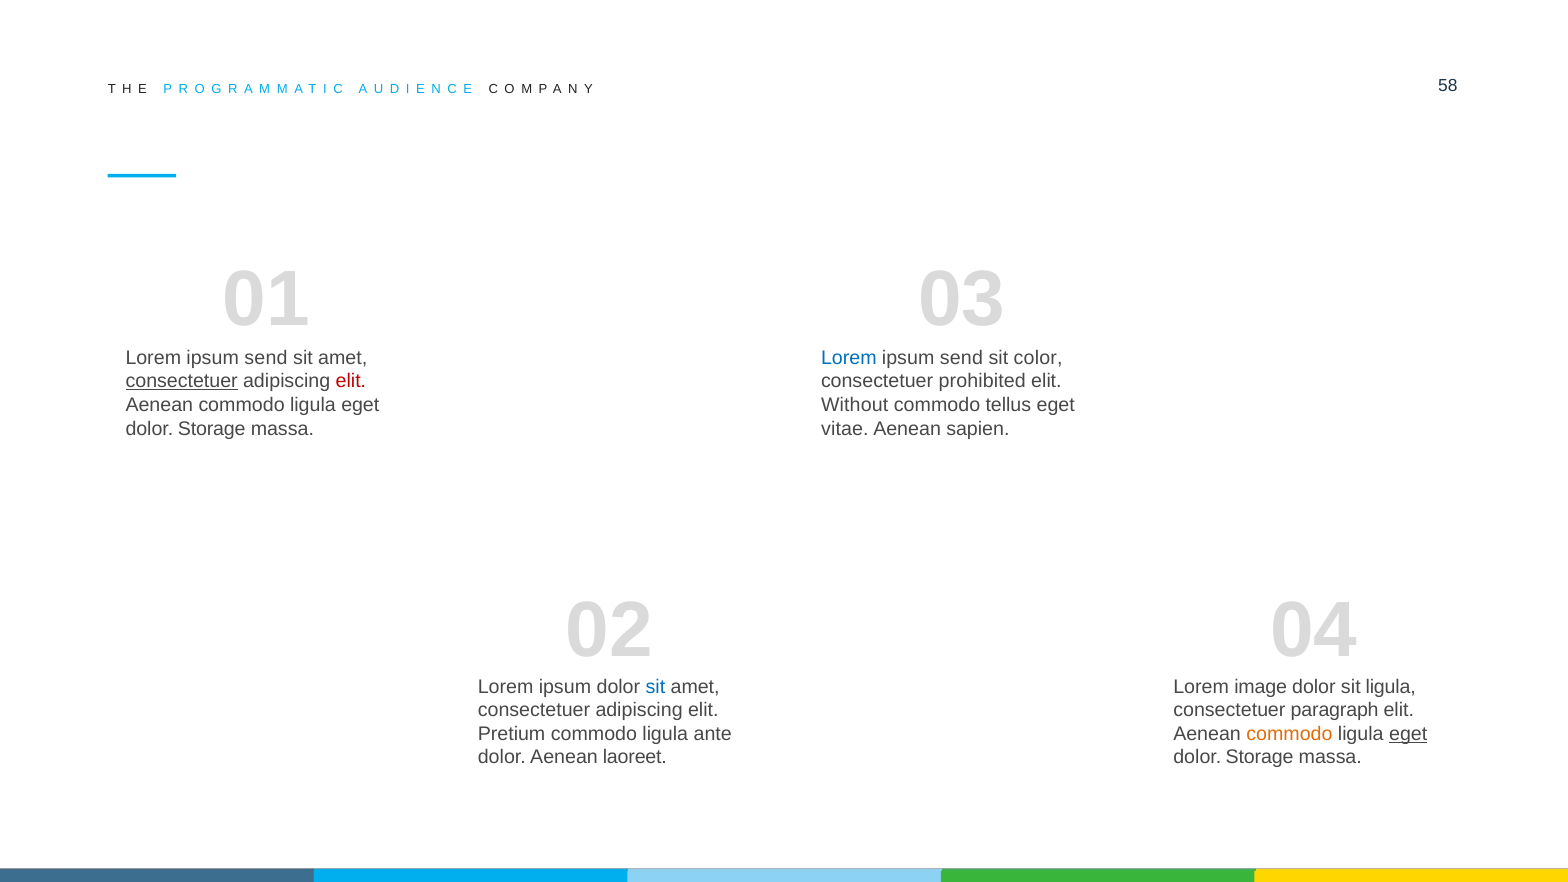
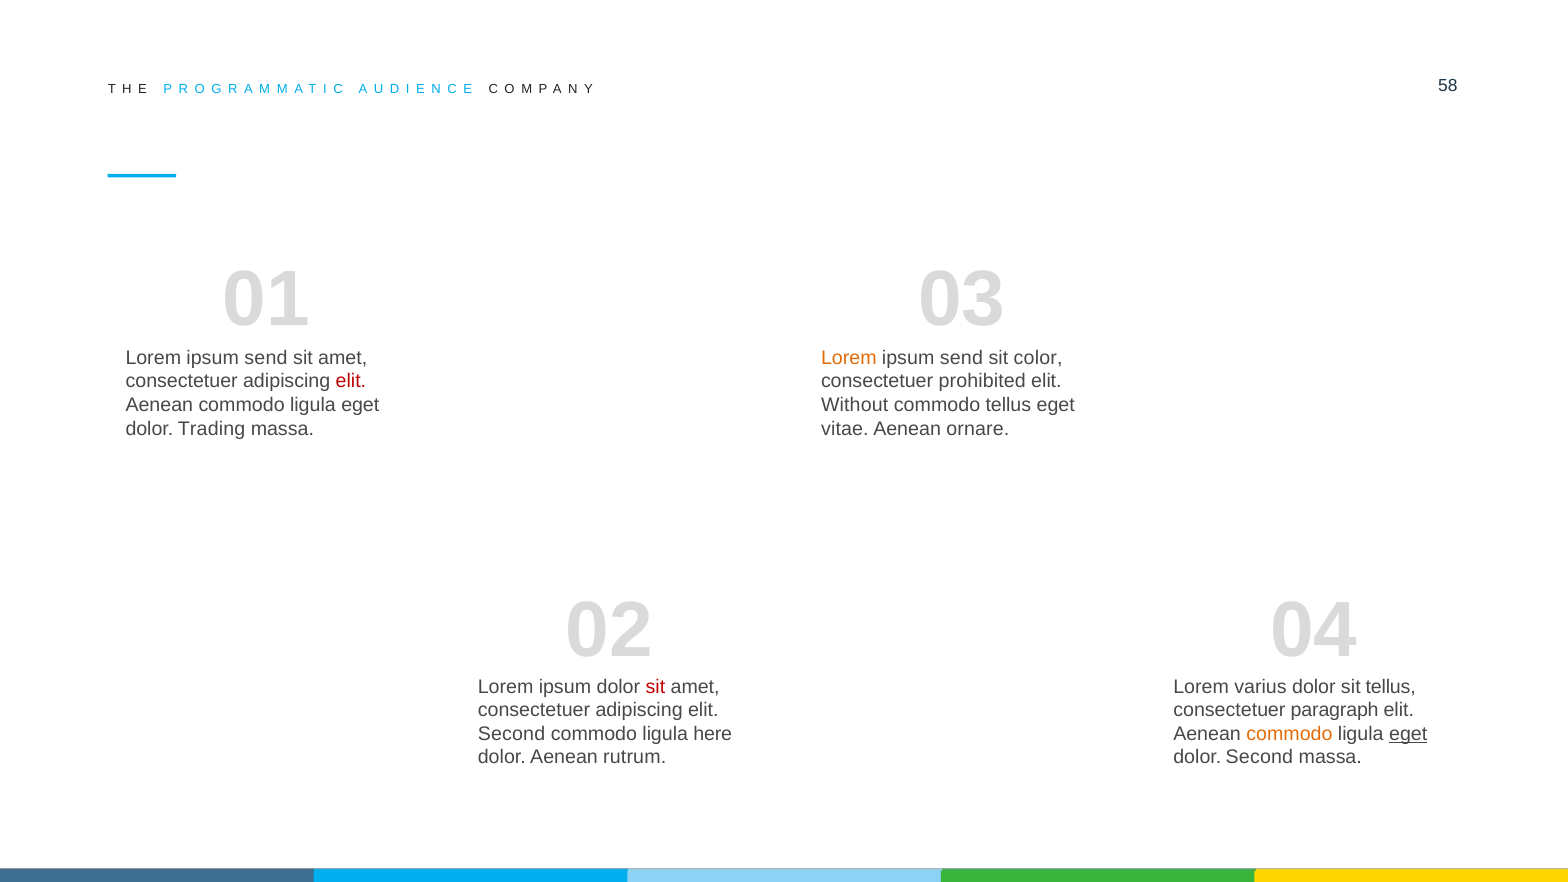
Lorem colour: blue -> orange (849, 358)
consectetuer underline: present -> none (182, 381)
Storage: Storage -> Trading (212, 429)
sapien: sapien -> ornare (978, 429)
sit colour: blue -> red (655, 687)
image: image -> varius (1261, 687)
sit ligula: ligula -> tellus (1391, 687)
Pretium: Pretium -> Second (512, 734)
ante: ante -> here (713, 734)
laoreet: laoreet -> rutrum (635, 757)
Storage: Storage -> Second (1259, 757)
